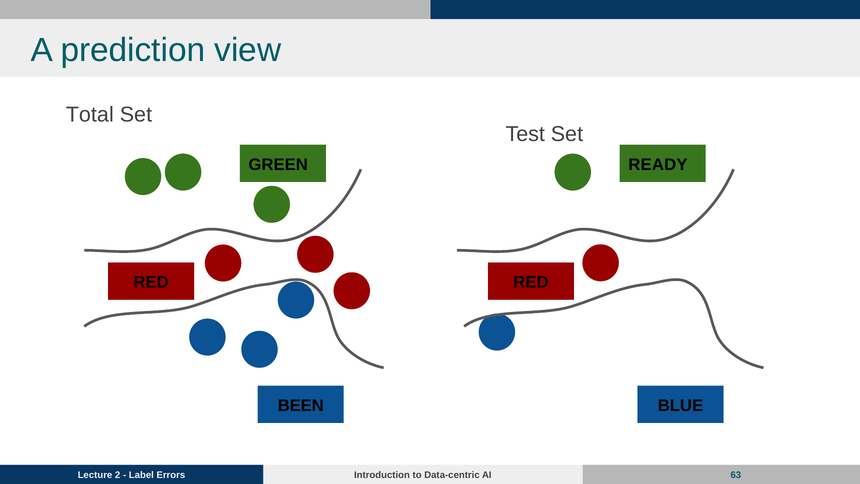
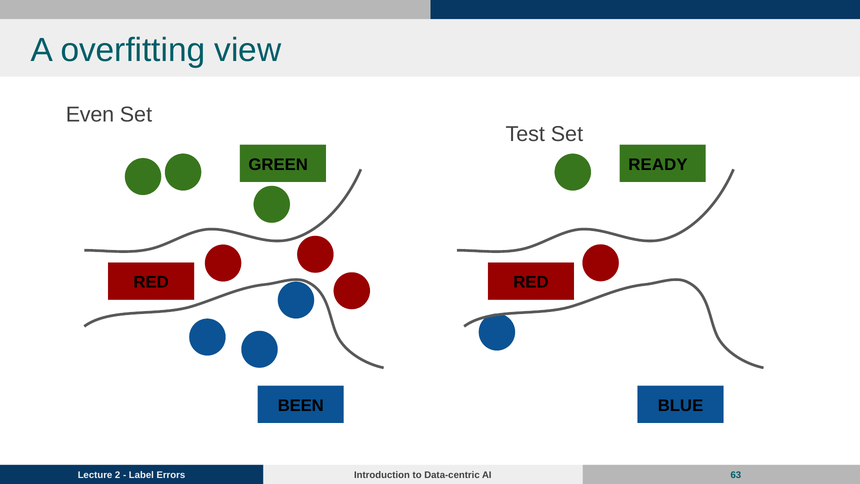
prediction: prediction -> overfitting (133, 50)
Total: Total -> Even (90, 115)
